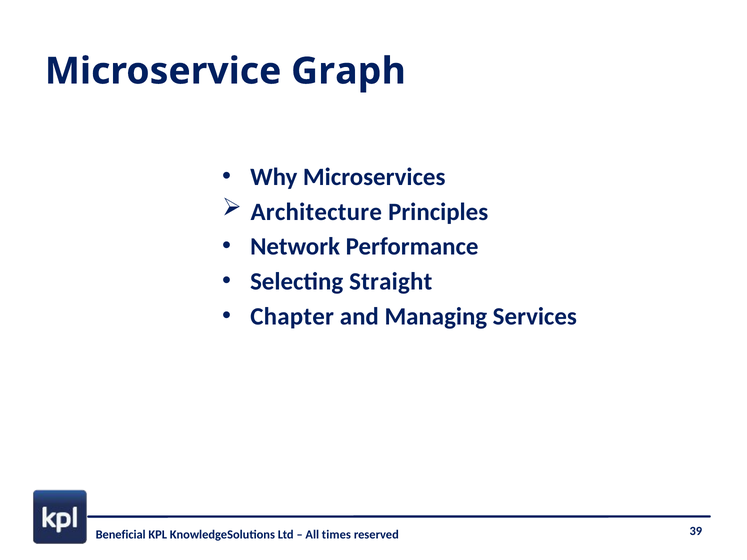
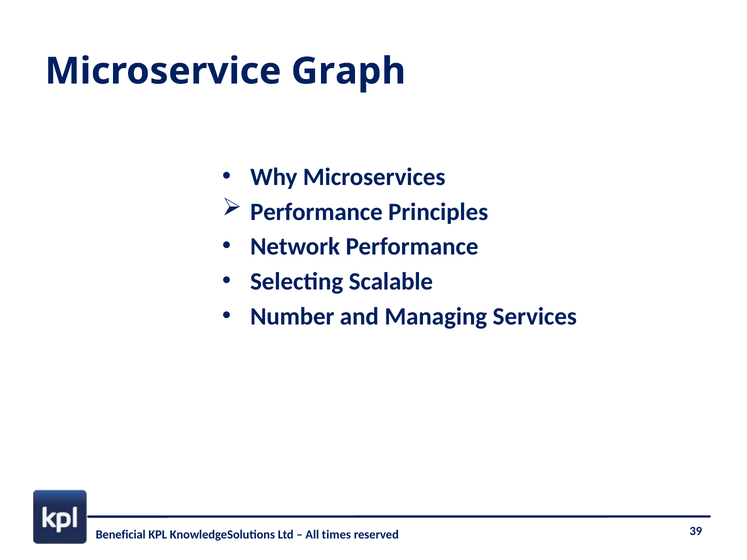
Architecture: Architecture -> Performance (316, 212)
Straight: Straight -> Scalable (391, 282)
Chapter: Chapter -> Number (292, 316)
